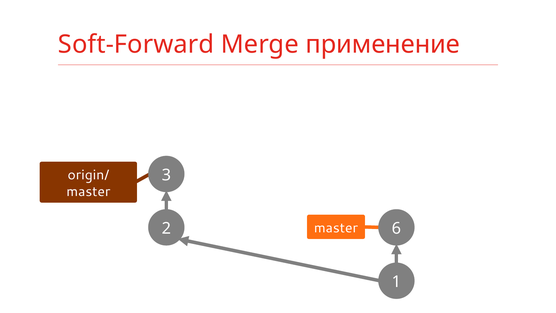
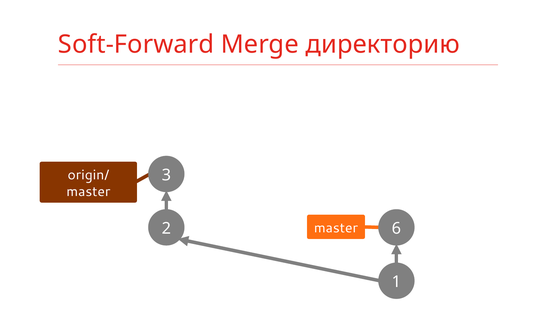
применение: применение -> директорию (383, 44)
